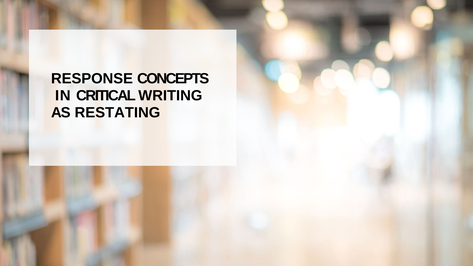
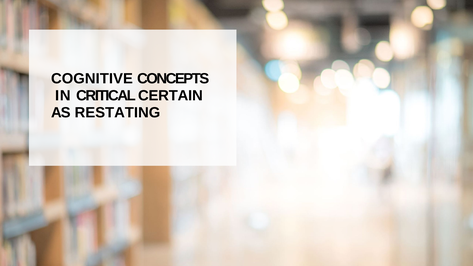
RESPONSE: RESPONSE -> COGNITIVE (92, 79)
WRITING: WRITING -> CERTAIN (170, 96)
